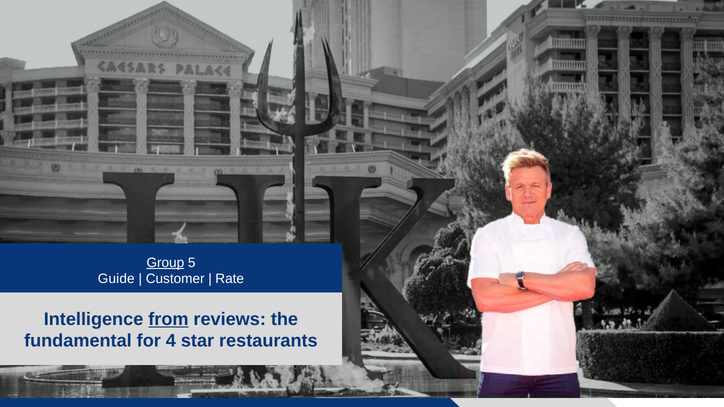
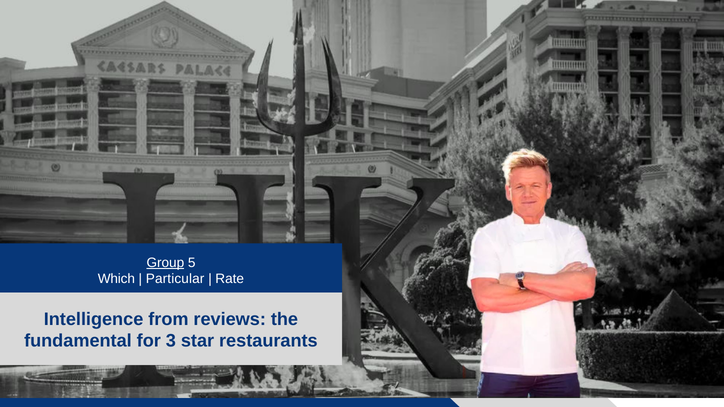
Guide: Guide -> Which (116, 279)
Customer: Customer -> Particular (175, 279)
from underline: present -> none (168, 319)
4: 4 -> 3 (171, 341)
